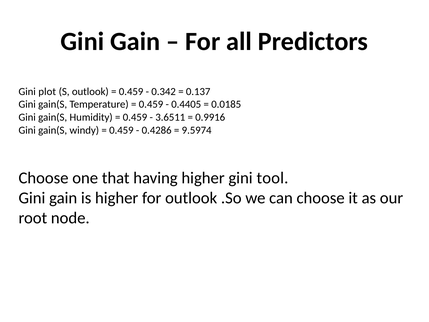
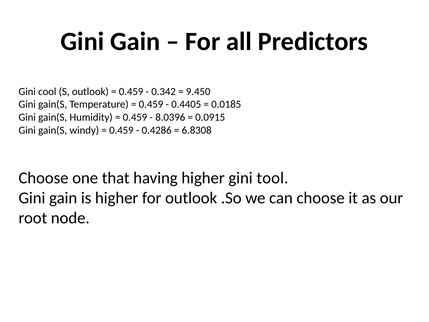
plot: plot -> cool (47, 91)
0.137: 0.137 -> 9.450 (198, 91)
3.6511: 3.6511 -> 8.0396 (170, 117)
0.9916: 0.9916 -> 0.0915 (210, 117)
9.5974: 9.5974 -> 6.8308 (197, 130)
